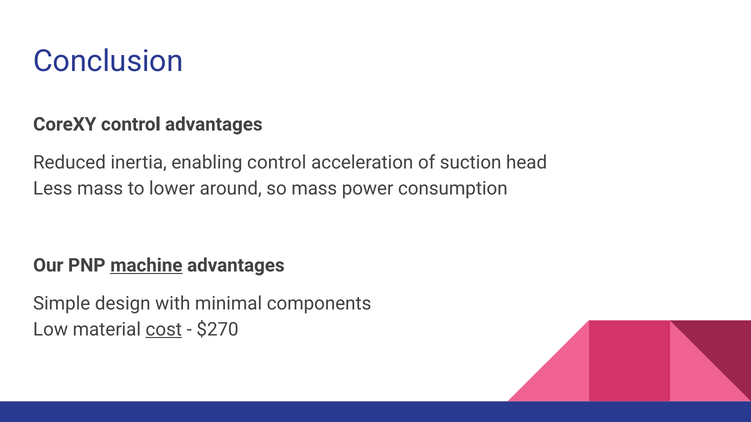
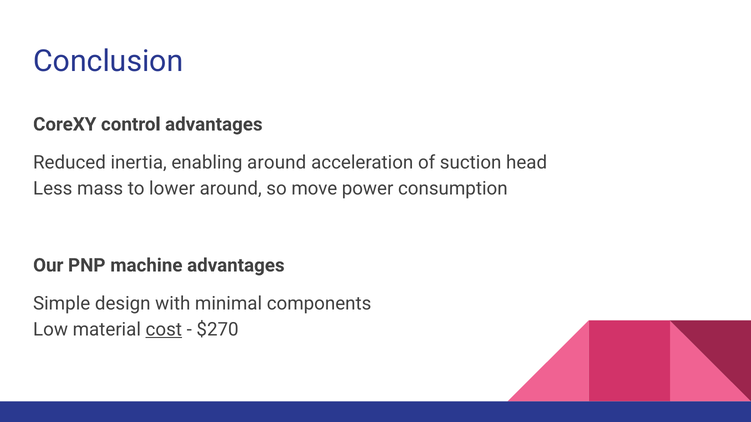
enabling control: control -> around (277, 163)
so mass: mass -> move (314, 189)
machine underline: present -> none (146, 266)
